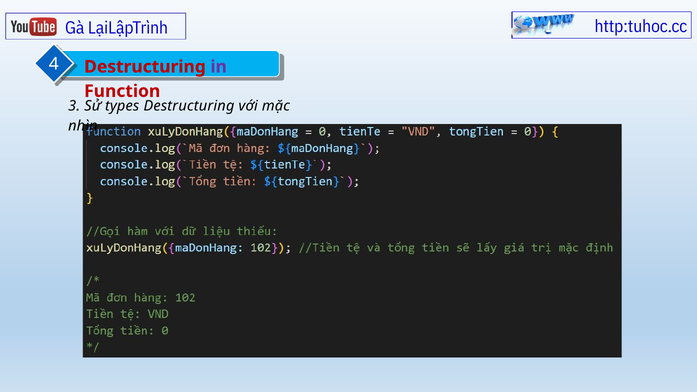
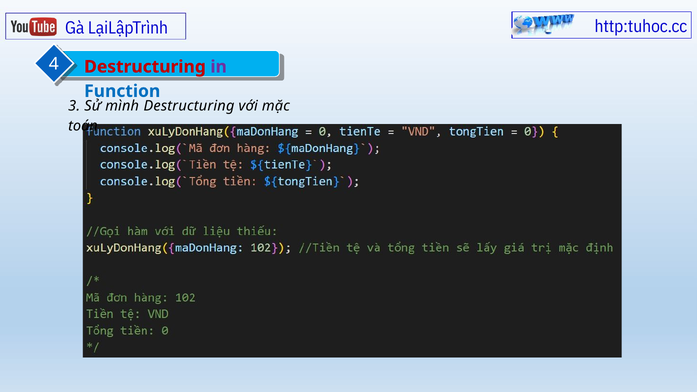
Function colour: red -> blue (122, 91)
types: types -> mình (122, 106)
nhìn: nhìn -> toán (83, 126)
